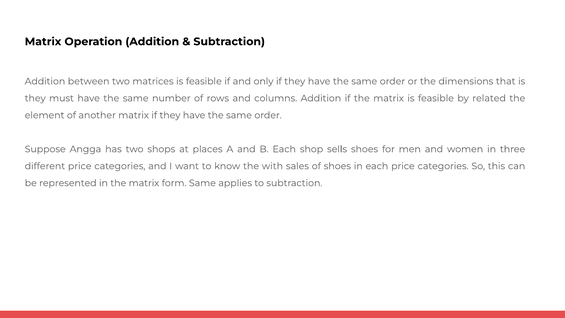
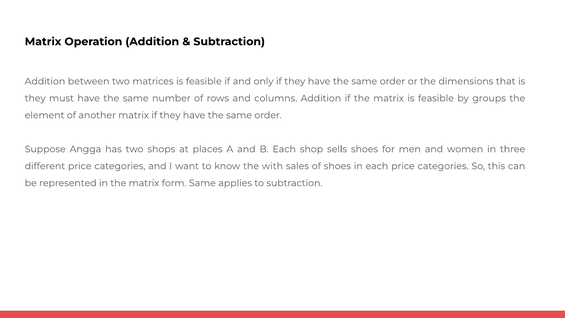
related: related -> groups (489, 98)
